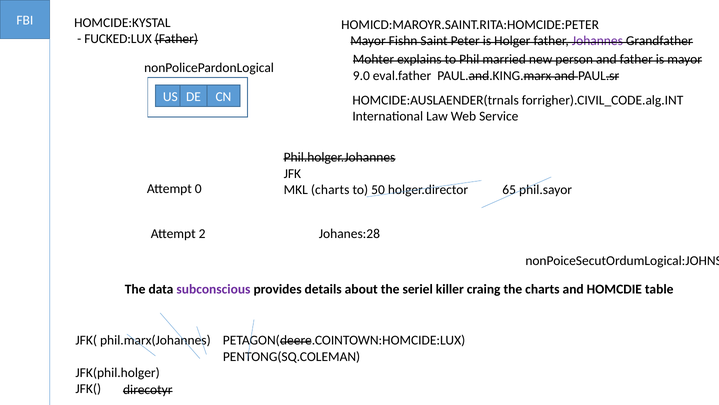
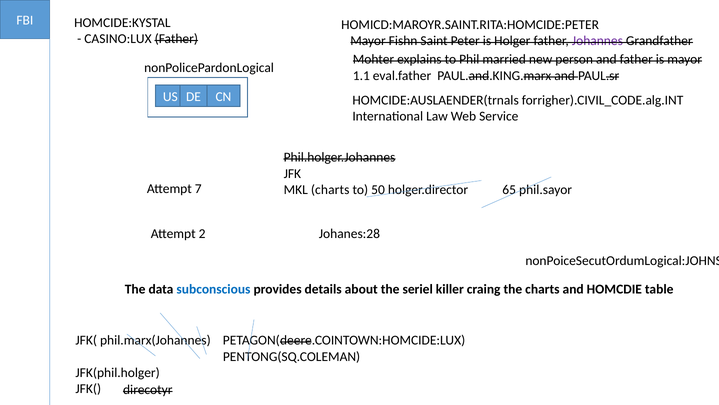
FUCKED:LUX: FUCKED:LUX -> CASINO:LUX (118, 39)
9.0: 9.0 -> 1.1 (361, 76)
0: 0 -> 7 (198, 188)
subconscious colour: purple -> blue (213, 289)
